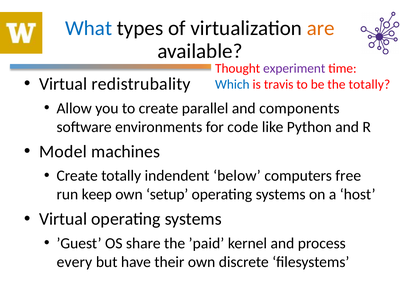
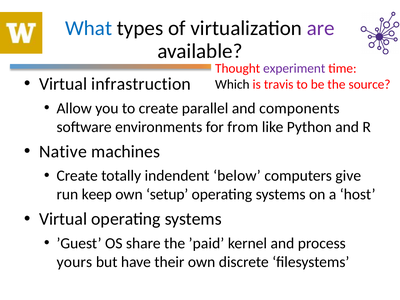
are colour: orange -> purple (321, 28)
redistrubality: redistrubality -> infrastruction (141, 84)
Which colour: blue -> black (232, 85)
the totally: totally -> source (370, 85)
code: code -> from (243, 127)
Model: Model -> Native (63, 151)
free: free -> give (348, 176)
every: every -> yours (74, 262)
